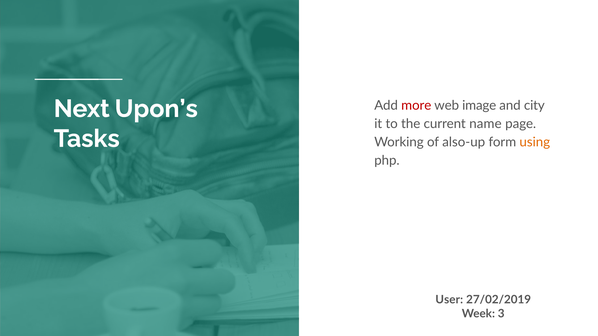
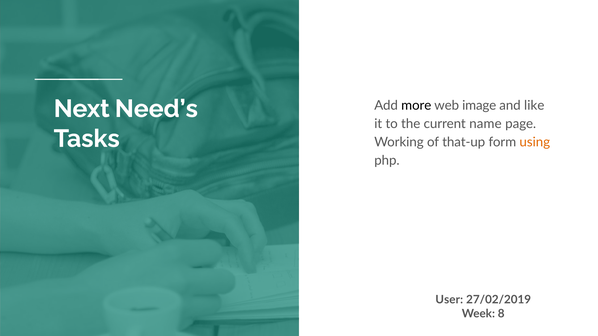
Upon’s: Upon’s -> Need’s (156, 109)
more colour: red -> black (416, 106)
city: city -> like (534, 106)
also-up: also-up -> that-up (464, 142)
3: 3 -> 8 (501, 314)
